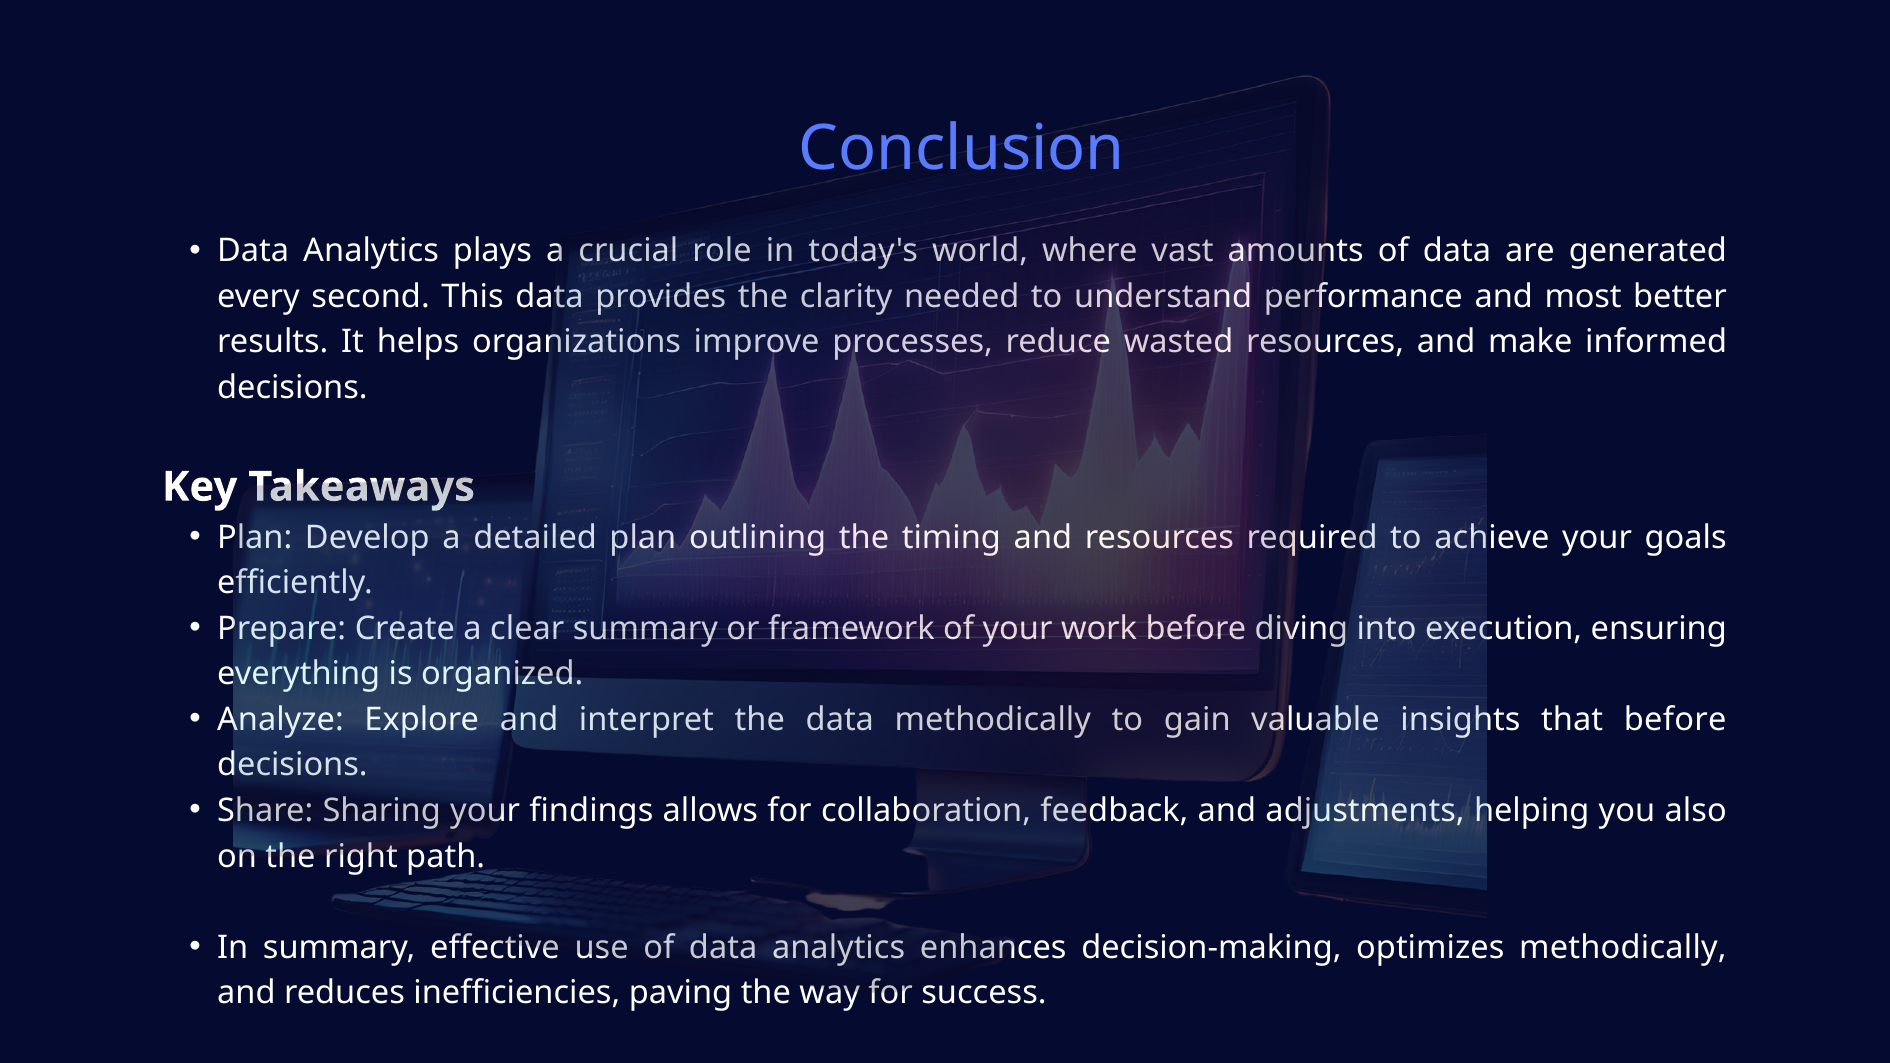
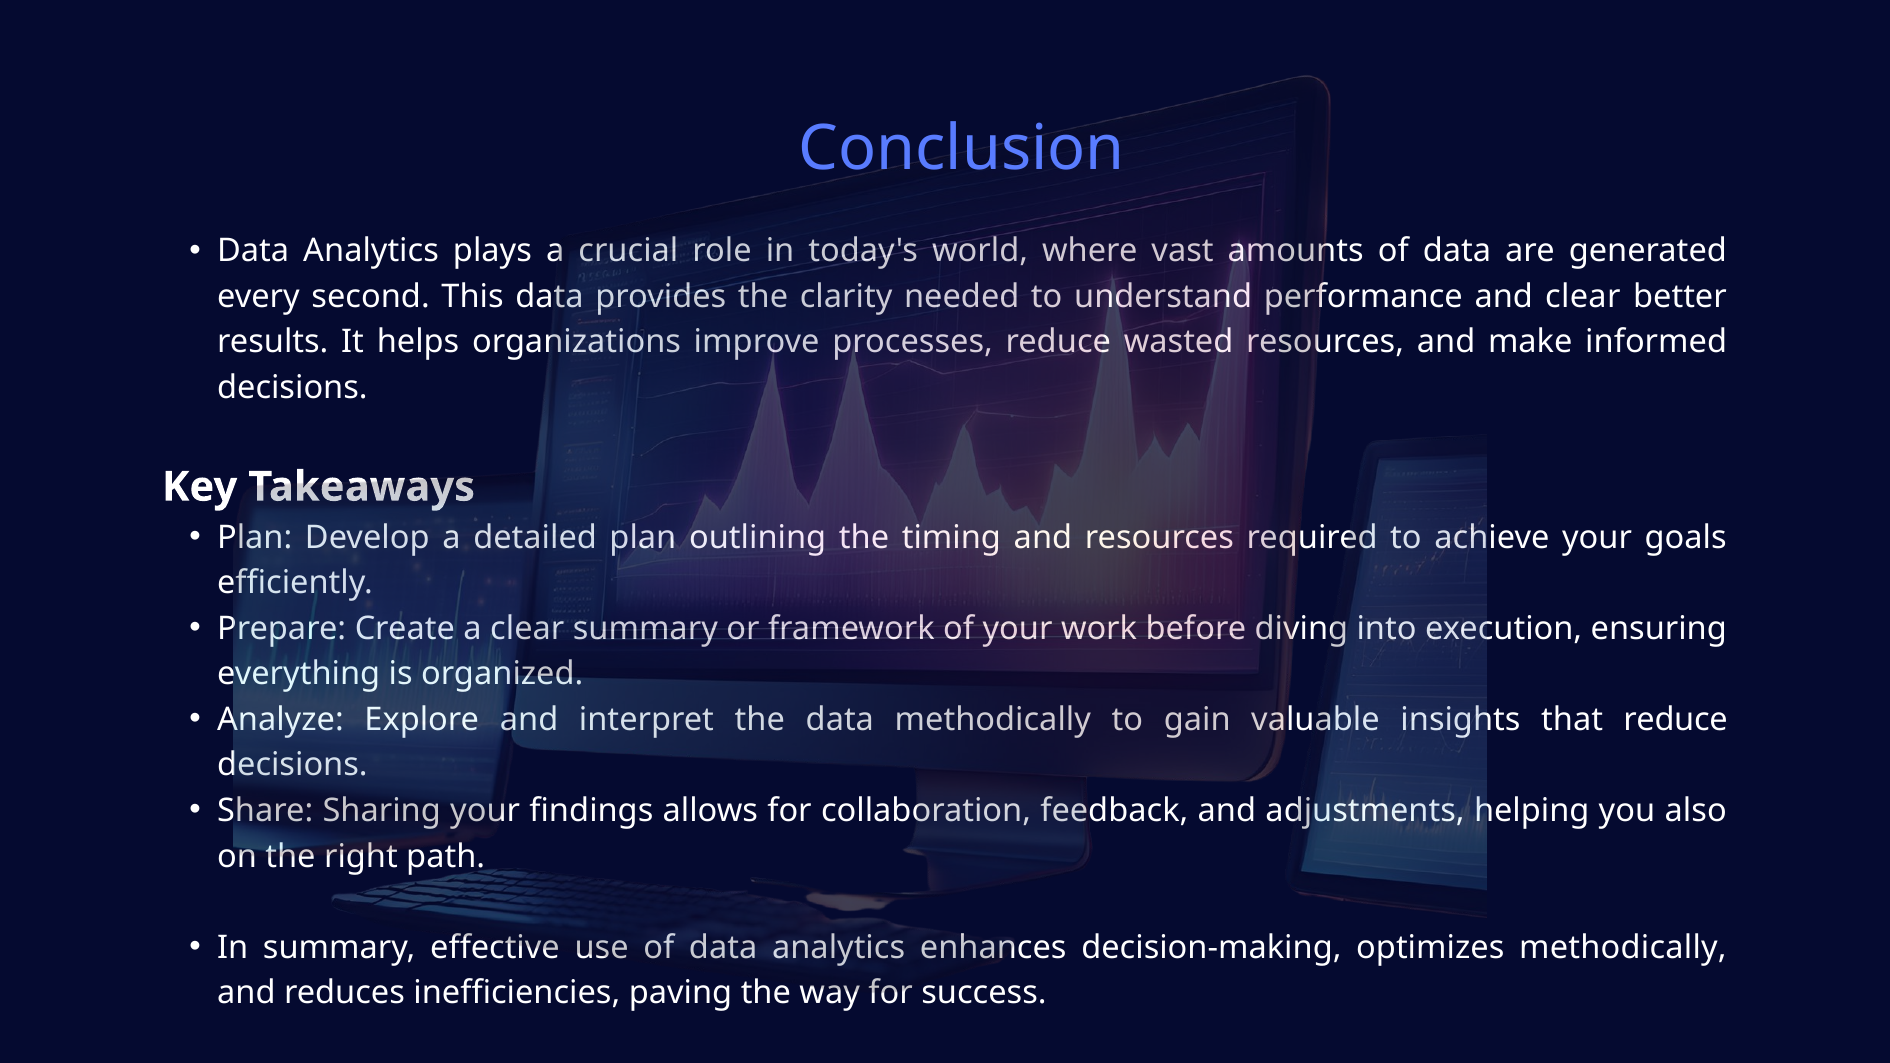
most: most -> clear (1583, 297)
that before: before -> reduce (1676, 720)
